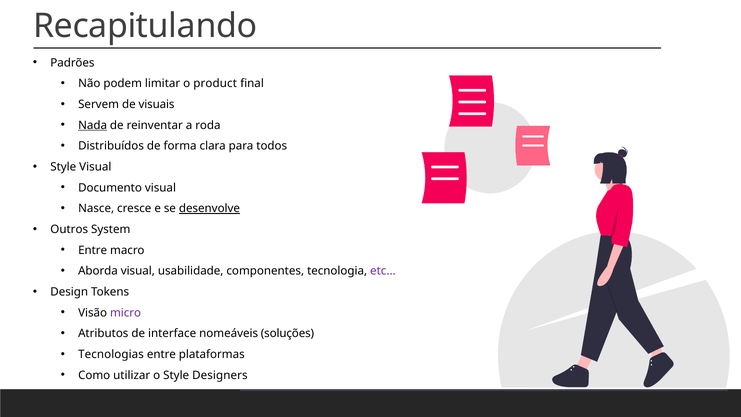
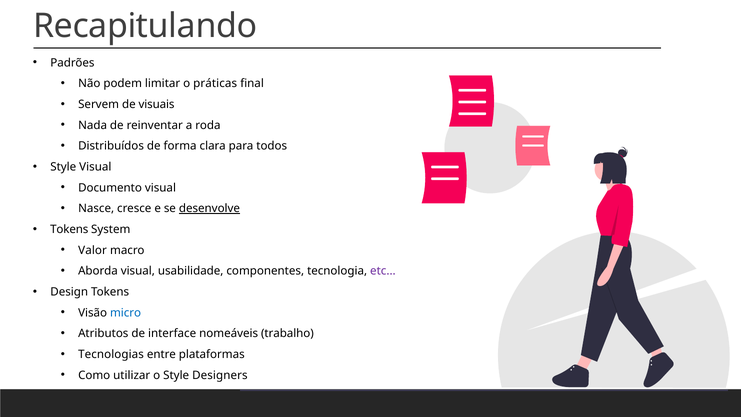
product: product -> práticas (215, 84)
Nada underline: present -> none (93, 125)
Outros: Outros -> Tokens (69, 229)
Entre: Entre -> Valor (93, 250)
micro colour: purple -> blue (126, 313)
soluções: soluções -> trabalho (287, 333)
